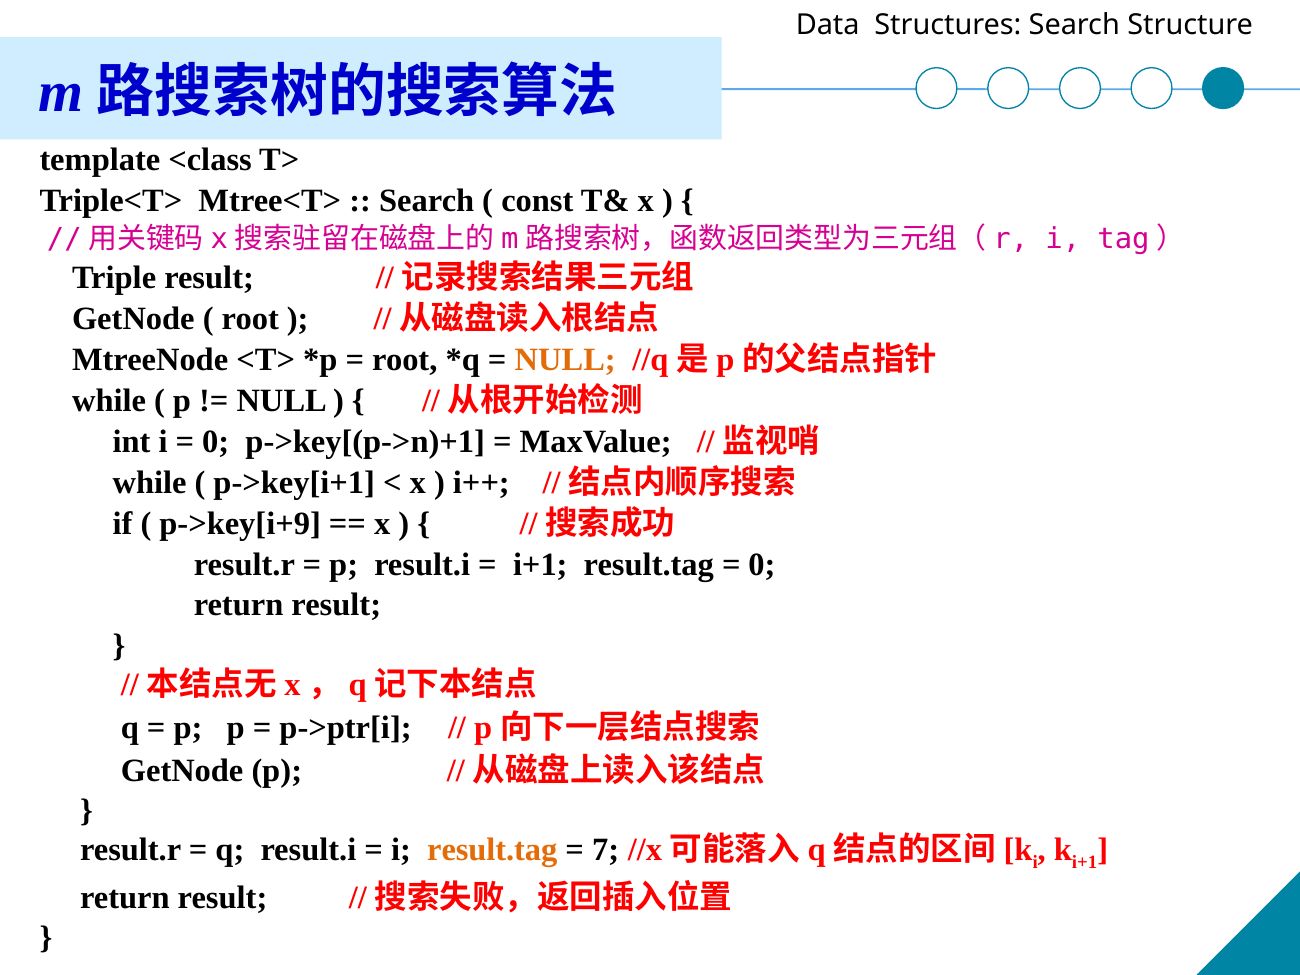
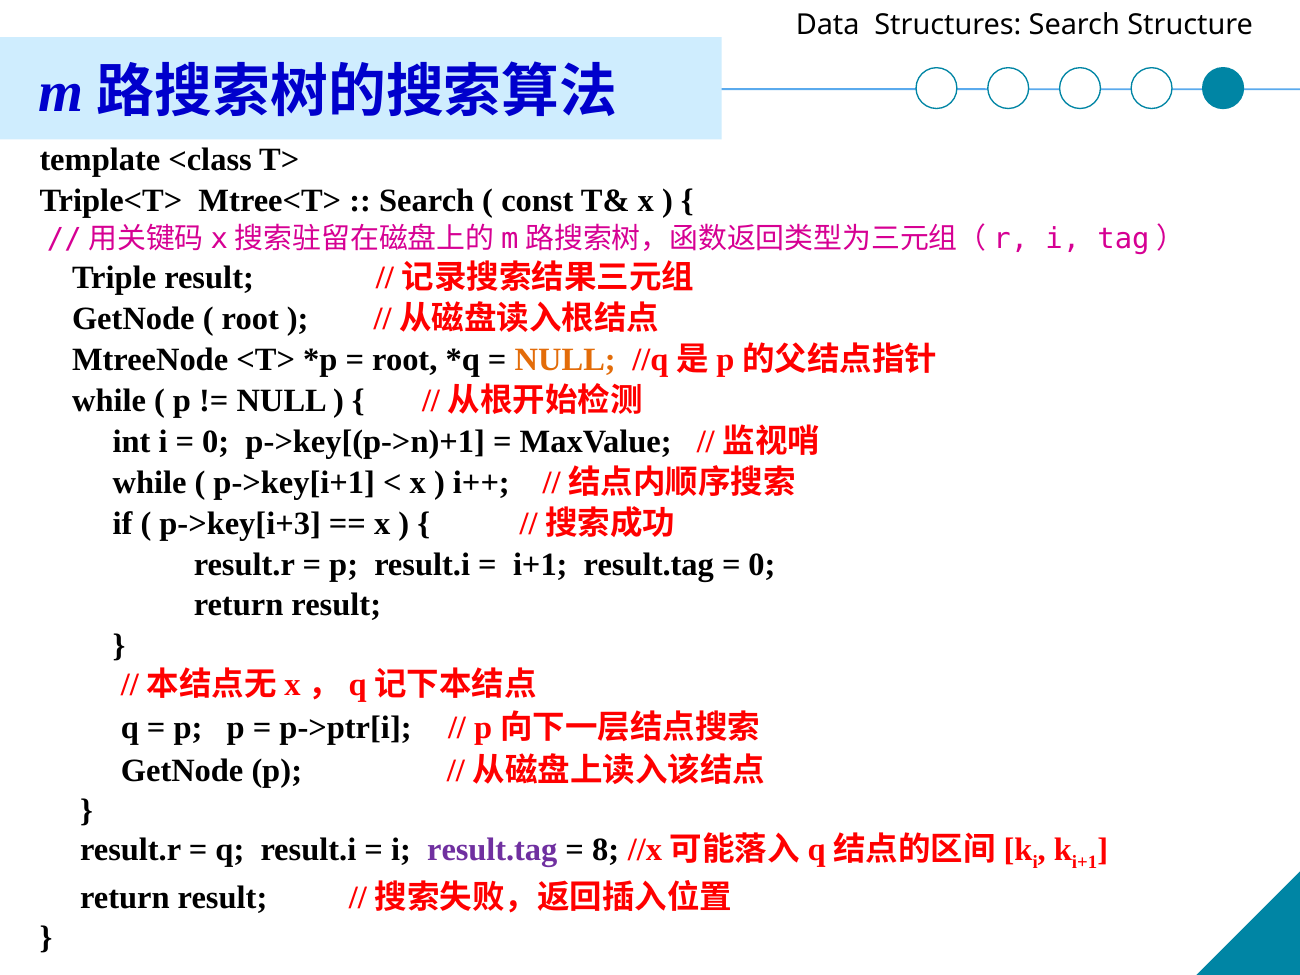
p->key[i+9: p->key[i+9 -> p->key[i+3 (240, 523)
result.tag colour: orange -> purple (492, 850)
7: 7 -> 8 (606, 850)
